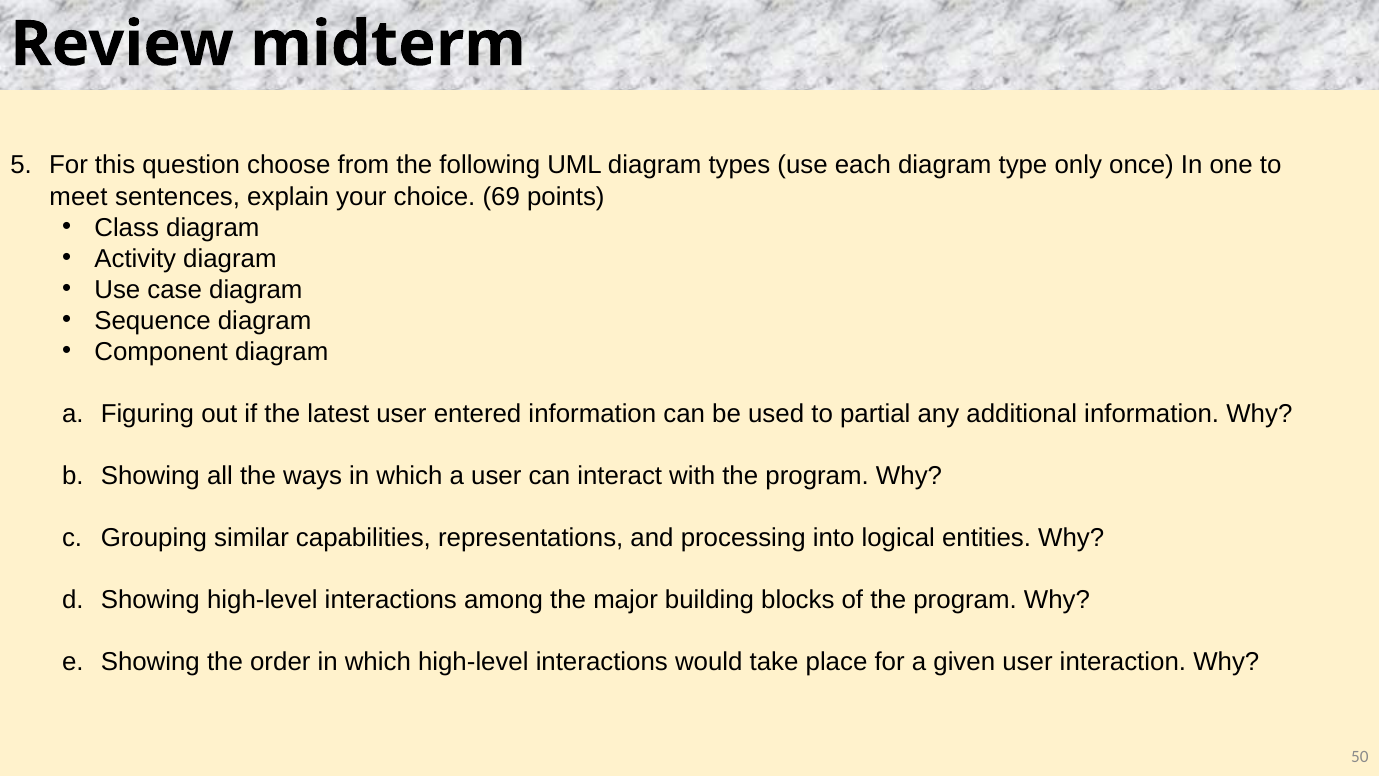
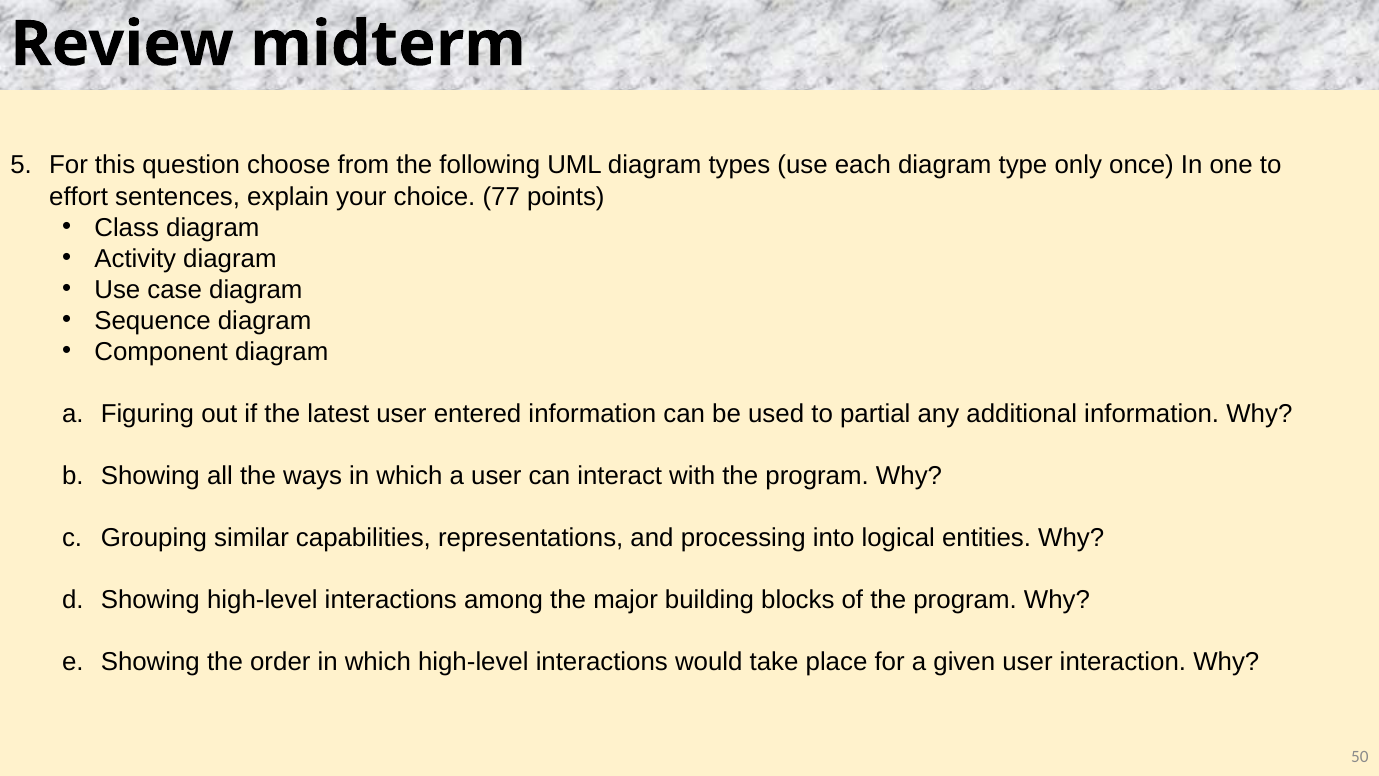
meet: meet -> effort (79, 196)
69: 69 -> 77 (501, 196)
